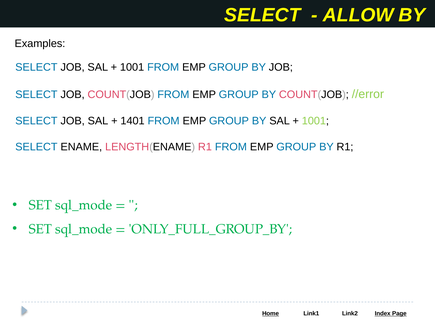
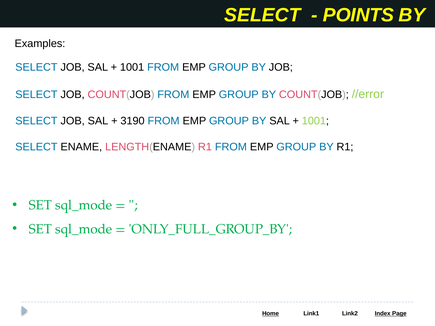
ALLOW: ALLOW -> POINTS (359, 15)
1401: 1401 -> 3190 (133, 121)
